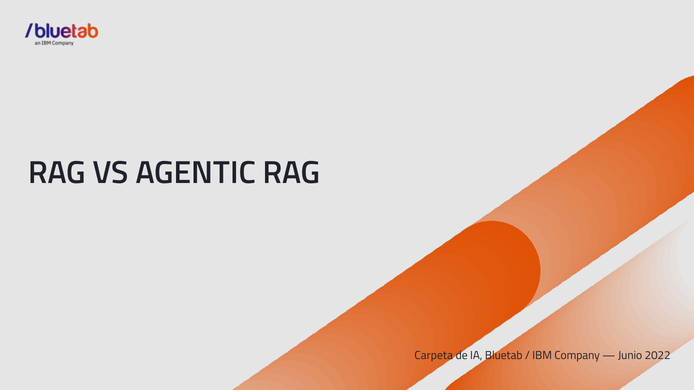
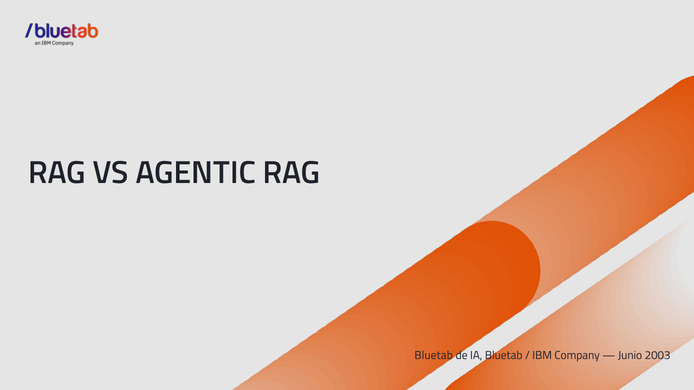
Carpeta: Carpeta -> Bluetab (434, 356)
2022: 2022 -> 2003 (658, 356)
